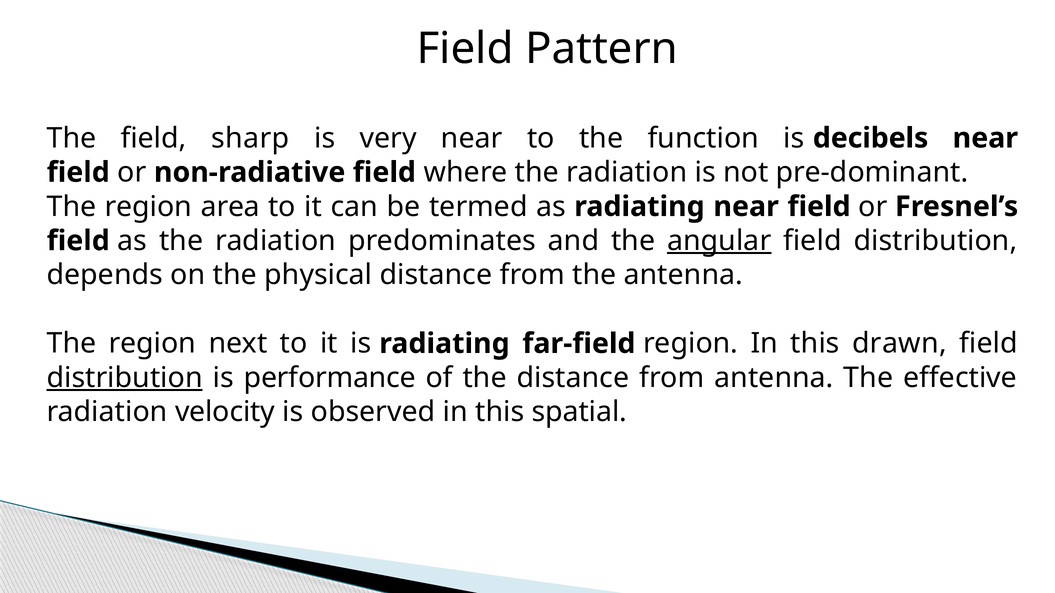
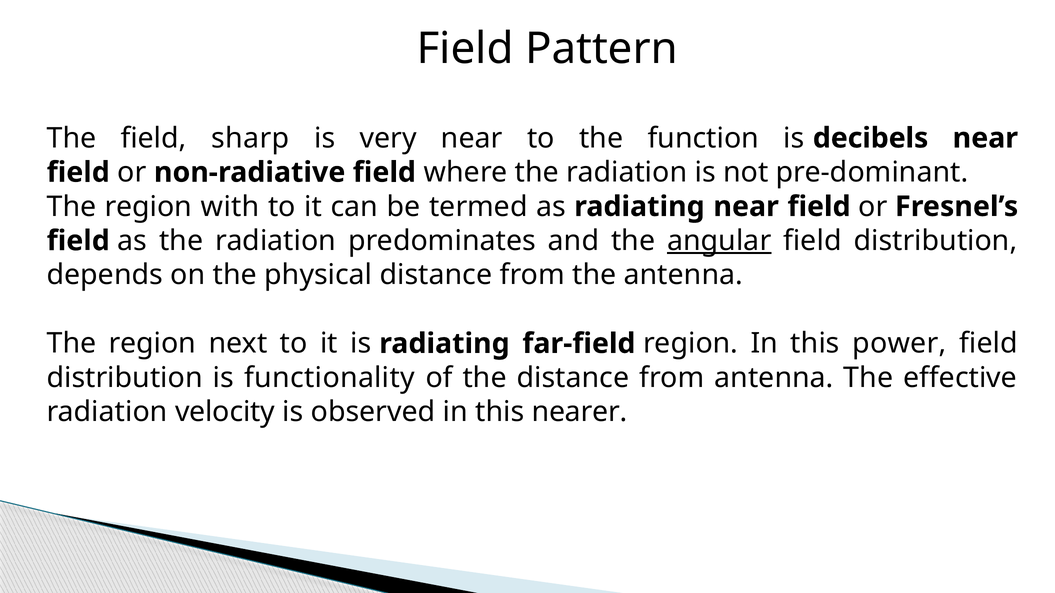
area: area -> with (230, 207)
drawn: drawn -> power (899, 344)
distribution underline: present -> none (125, 378)
performance: performance -> functionality (330, 378)
spatial: spatial -> nearer (579, 412)
